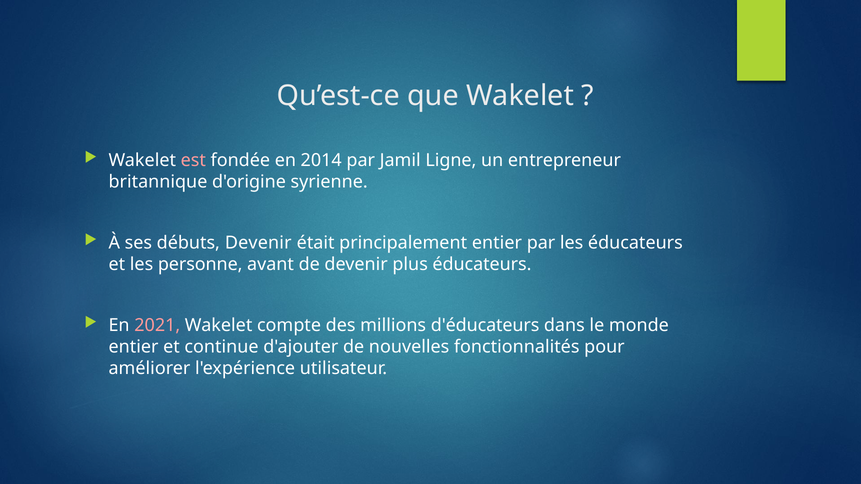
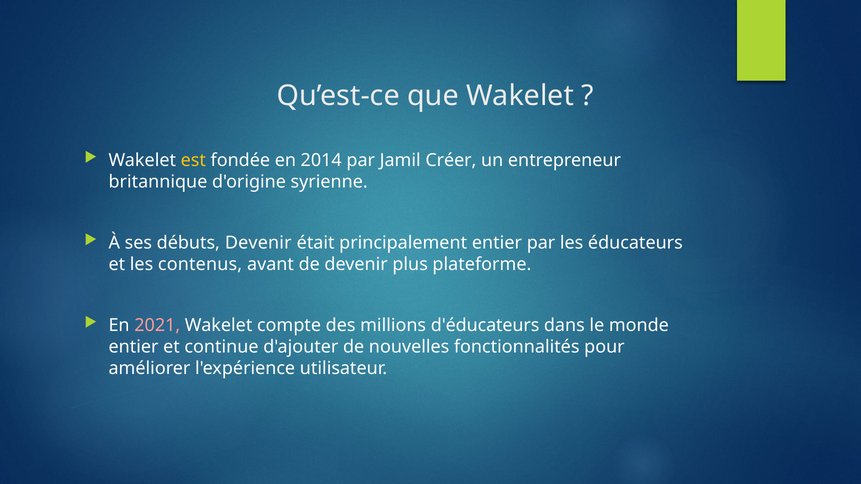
est colour: pink -> yellow (193, 160)
Ligne: Ligne -> Créer (451, 160)
personne: personne -> contenus (200, 264)
plus éducateurs: éducateurs -> plateforme (482, 264)
